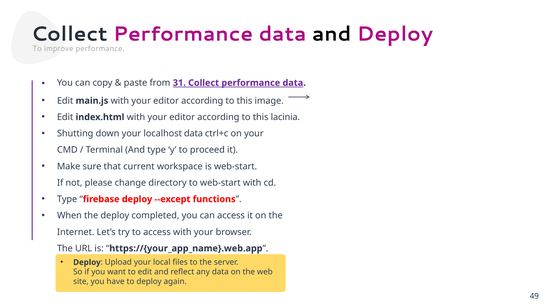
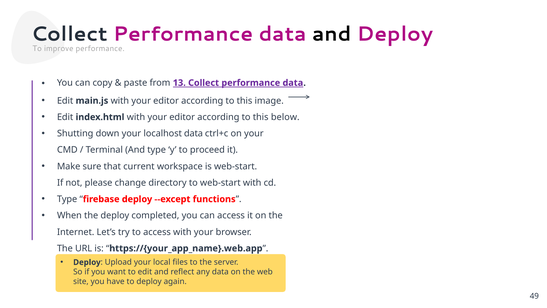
31: 31 -> 13 (179, 83)
lacinia: lacinia -> below (285, 117)
